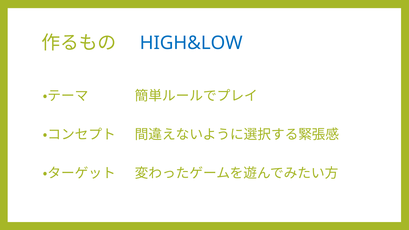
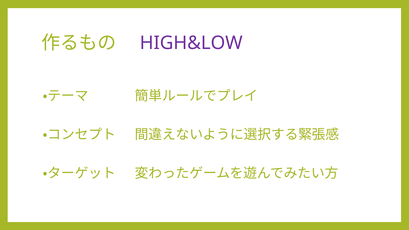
HIGH&LOW colour: blue -> purple (191, 43)
